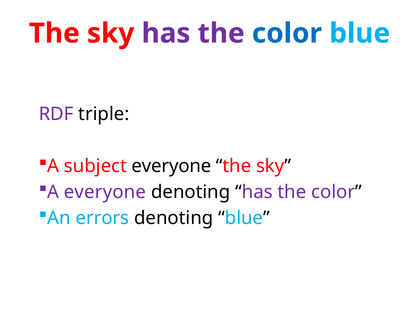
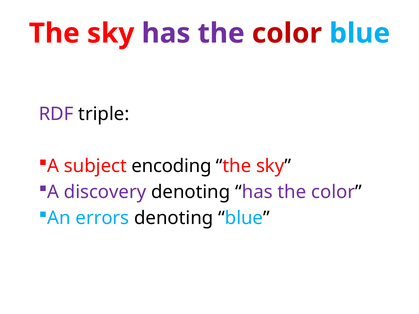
color colour: blue -> red (287, 33)
subject everyone: everyone -> encoding (171, 166)
A everyone: everyone -> discovery (105, 192)
